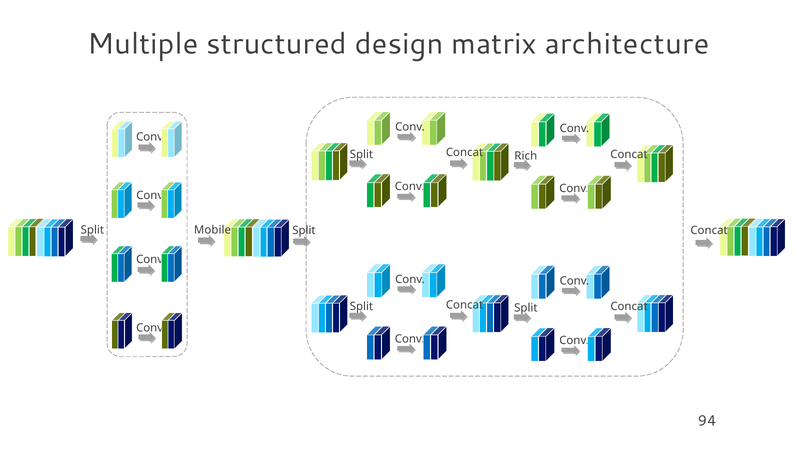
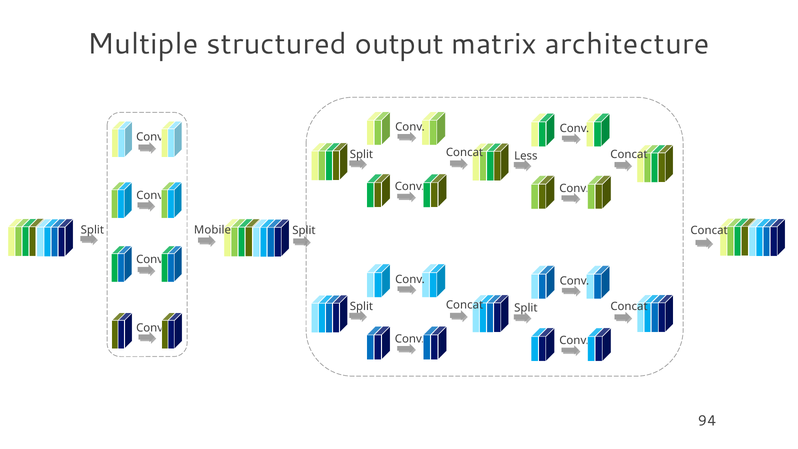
design: design -> output (399, 44)
Rich: Rich -> Less (526, 156)
